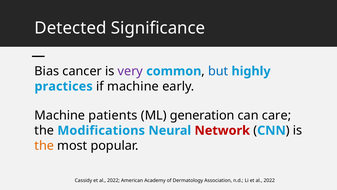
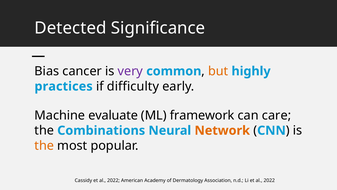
but colour: blue -> orange (218, 71)
if machine: machine -> difficulty (133, 86)
patients: patients -> evaluate (113, 115)
generation: generation -> framework (202, 115)
Modifications: Modifications -> Combinations (101, 130)
Network colour: red -> orange (222, 130)
